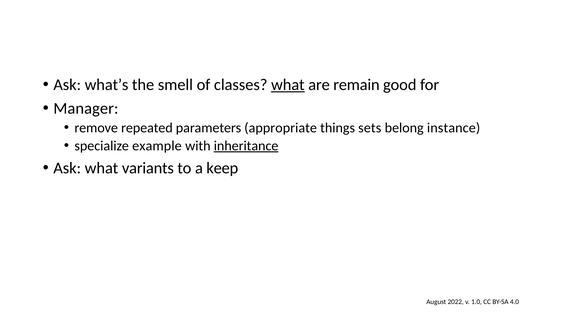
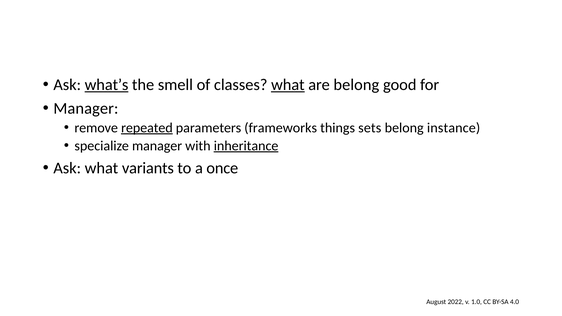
what’s underline: none -> present (107, 85)
are remain: remain -> belong (356, 85)
repeated underline: none -> present (147, 128)
appropriate: appropriate -> frameworks (281, 128)
specialize example: example -> manager (157, 146)
keep: keep -> once (222, 168)
